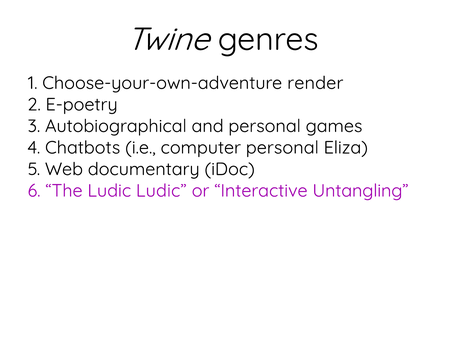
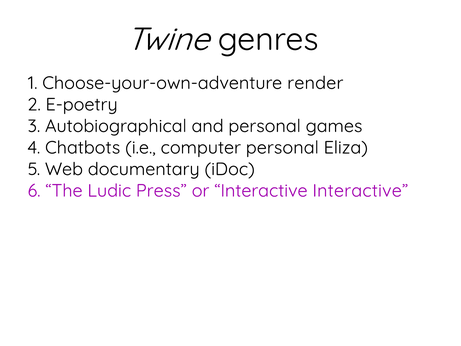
Ludic Ludic: Ludic -> Press (161, 191)
Interactive Untangling: Untangling -> Interactive (360, 191)
